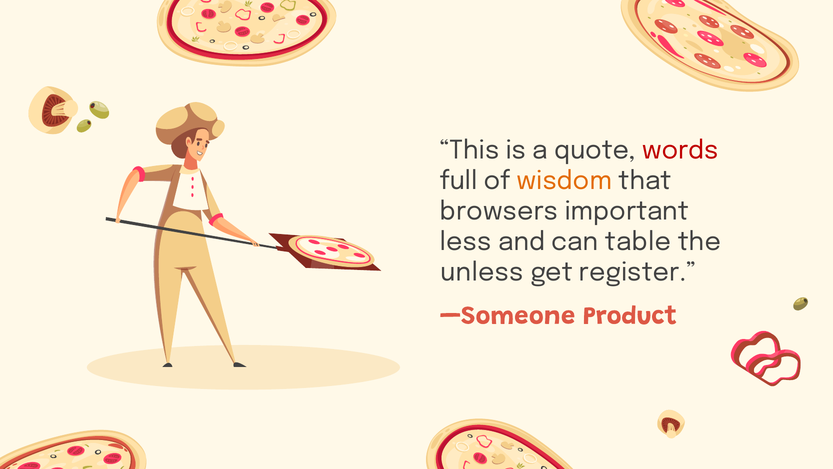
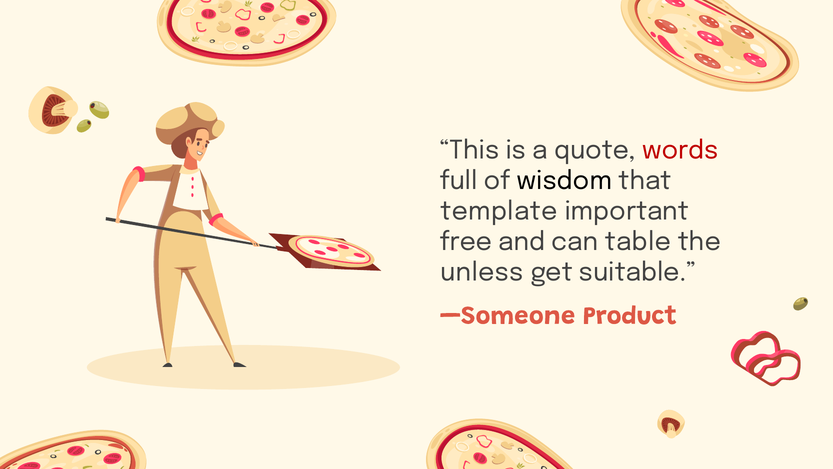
wisdom colour: orange -> black (565, 181)
browsers: browsers -> template (499, 211)
less: less -> free (466, 242)
register: register -> suitable (637, 272)
